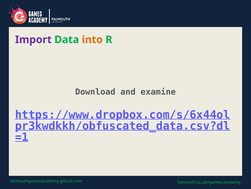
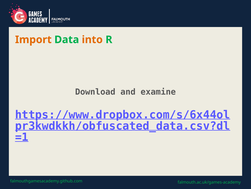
Import colour: purple -> orange (33, 39)
